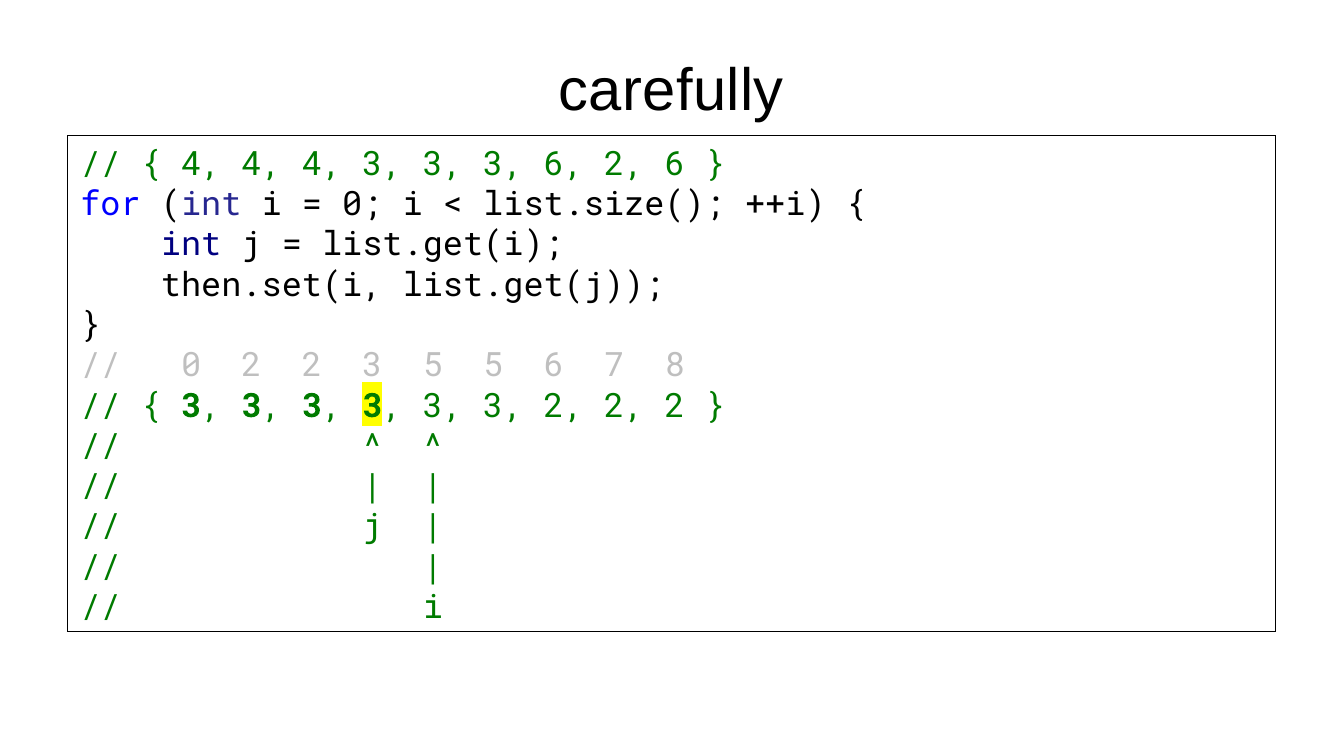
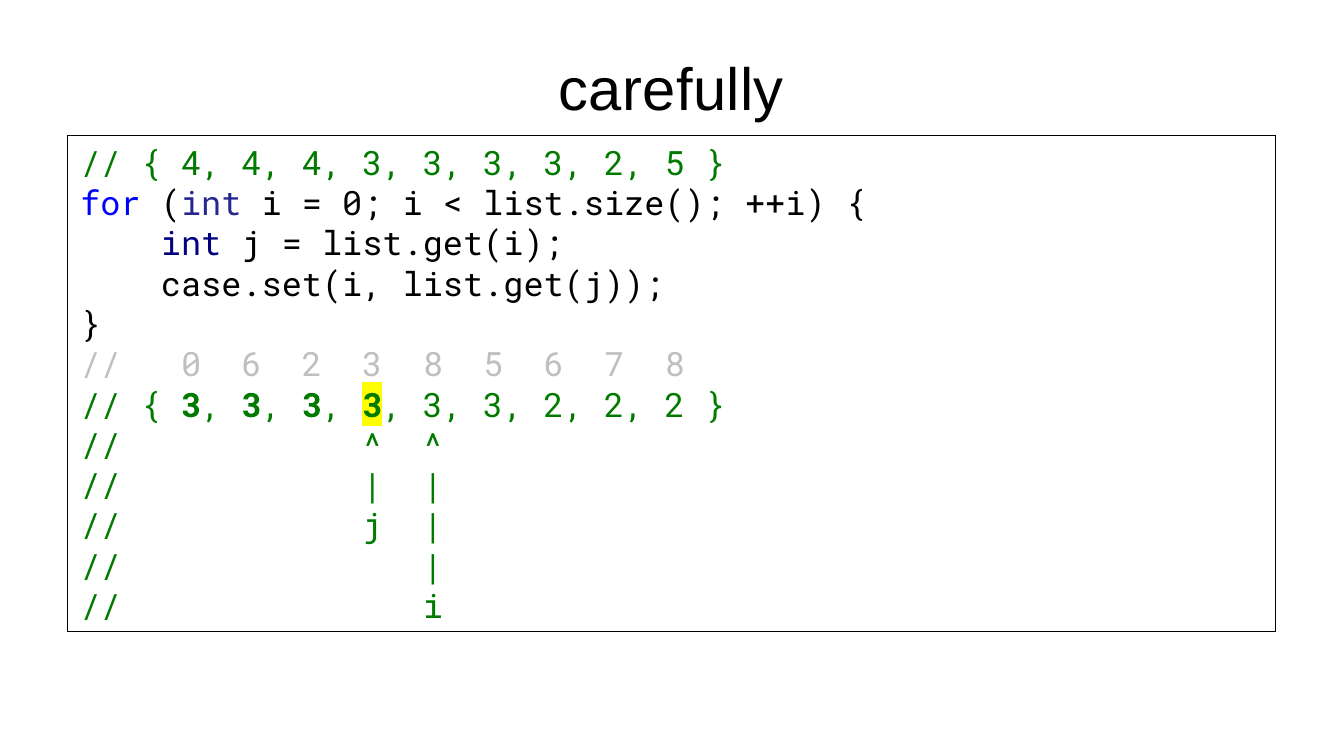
6: 6 -> 3 (564, 164)
2 6: 6 -> 5 (675, 164)
then.set(i: then.set(i -> case.set(i (272, 285)
0 2: 2 -> 6 (252, 366)
5: 5 -> 8 (433, 366)
